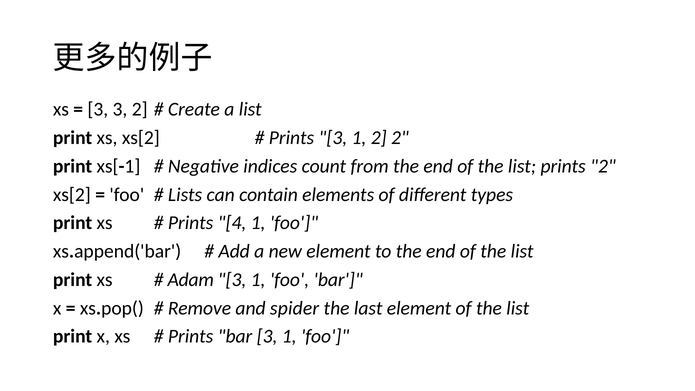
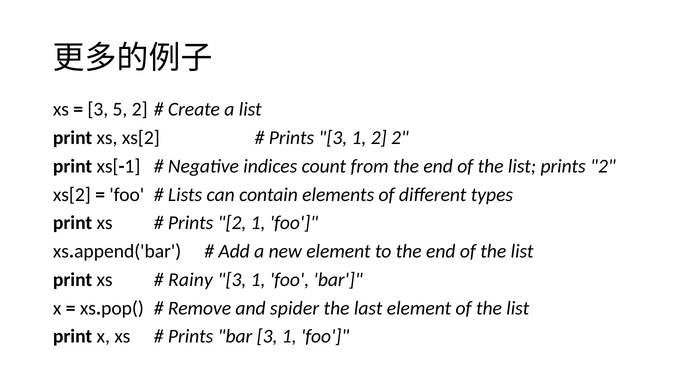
3 3: 3 -> 5 (120, 109)
4: 4 -> 2 (232, 223)
Adam: Adam -> Rainy (191, 280)
